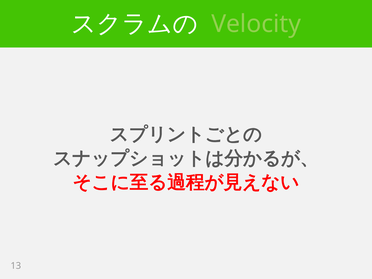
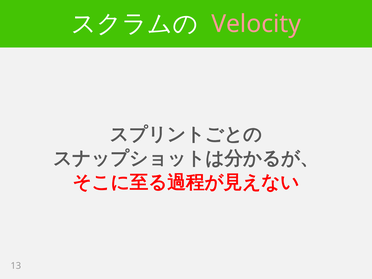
Velocity colour: light green -> pink (256, 24)
